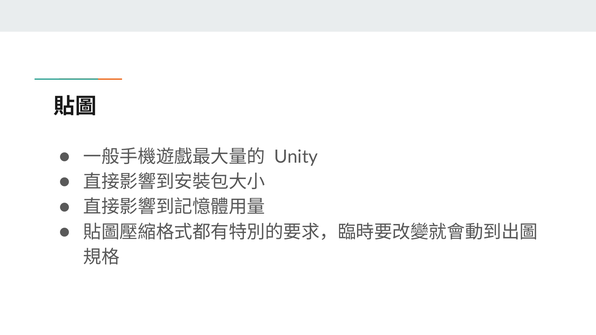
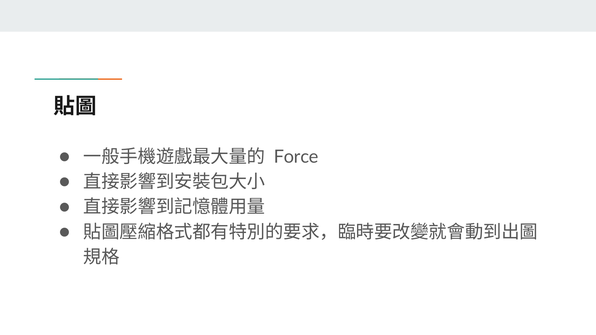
Unity: Unity -> Force (296, 157)
